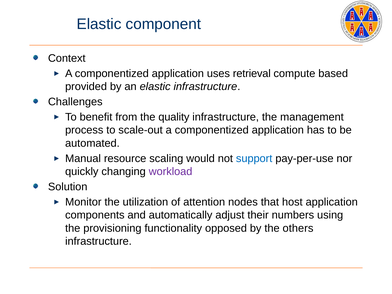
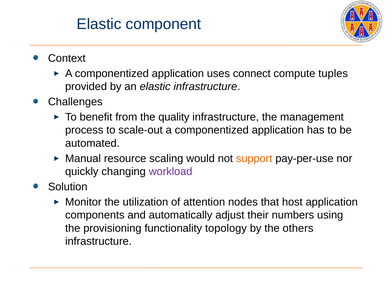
retrieval: retrieval -> connect (252, 74)
based: based -> tuples (333, 74)
support colour: blue -> orange (254, 158)
opposed: opposed -> topology (226, 228)
